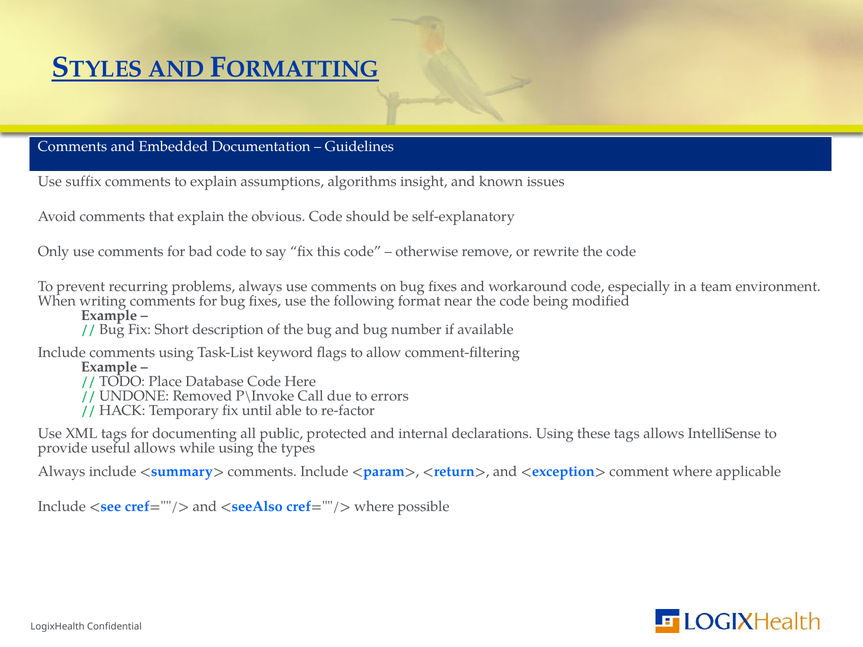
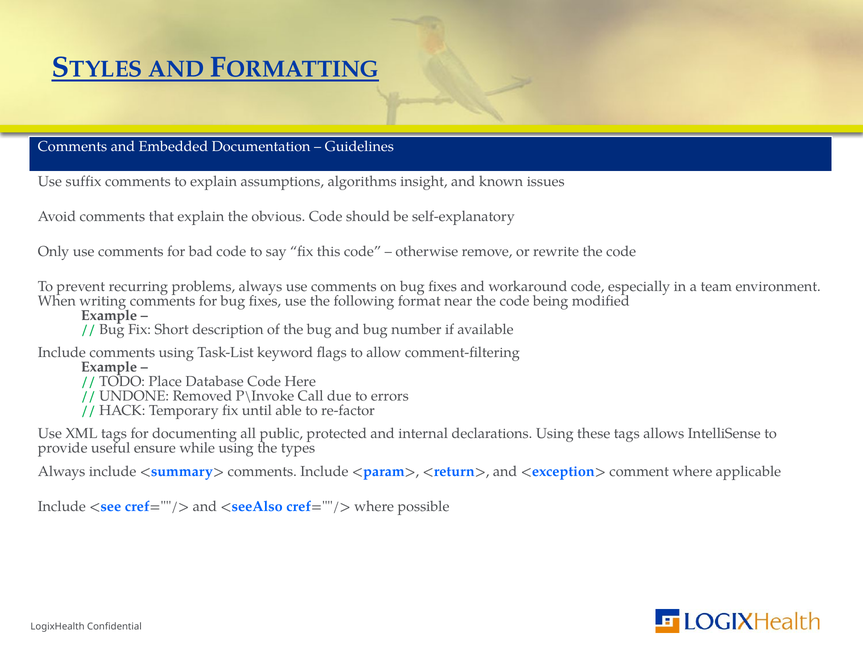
useful allows: allows -> ensure (155, 448)
